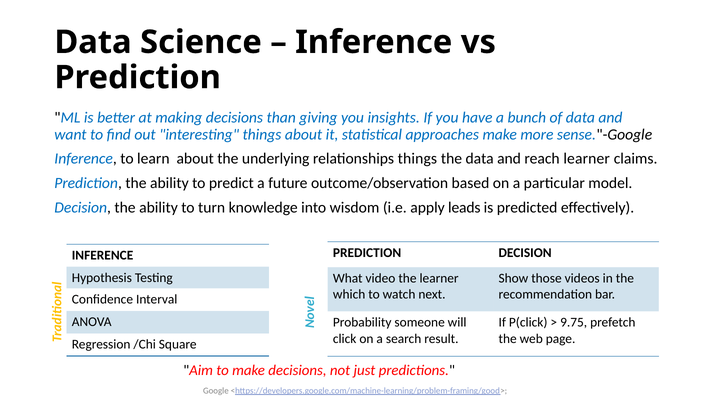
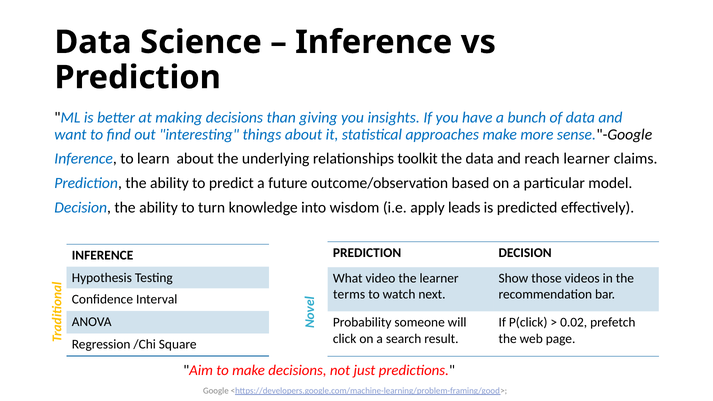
relationships things: things -> toolkit (418, 159)
which: which -> terms (349, 295)
9.75: 9.75 -> 0.02 (574, 322)
